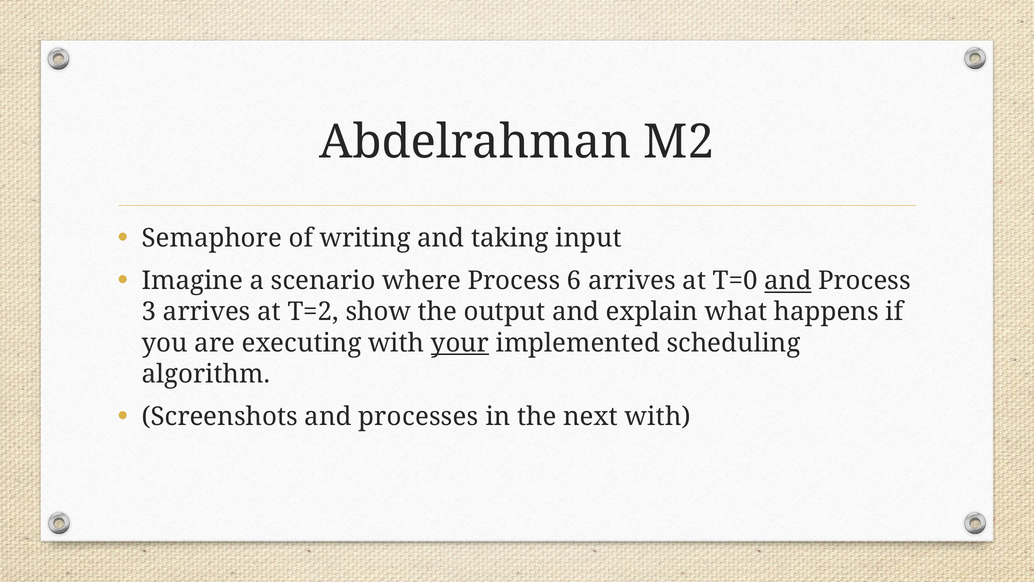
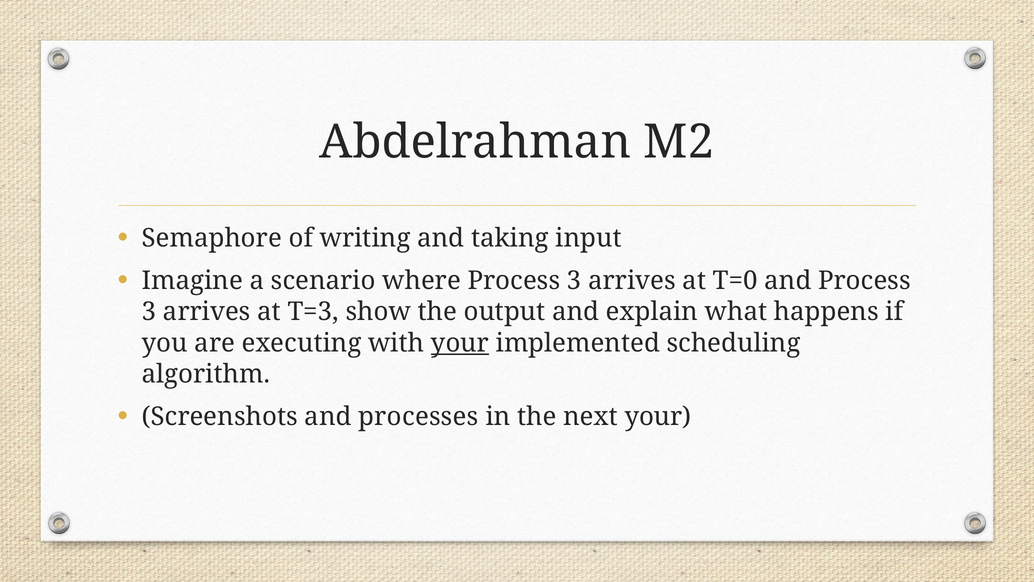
where Process 6: 6 -> 3 (574, 281)
and underline: present -> none (788, 281)
T=2: T=2 -> T=3 (313, 312)
next with: with -> your (658, 416)
